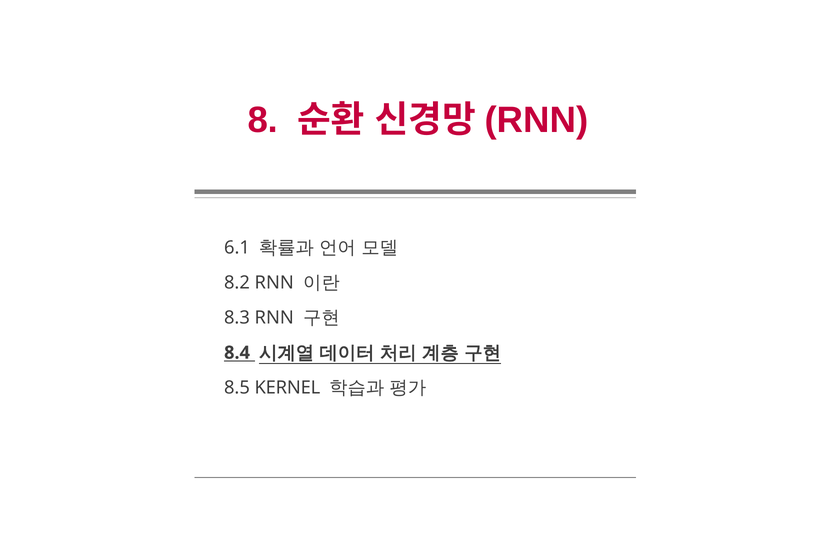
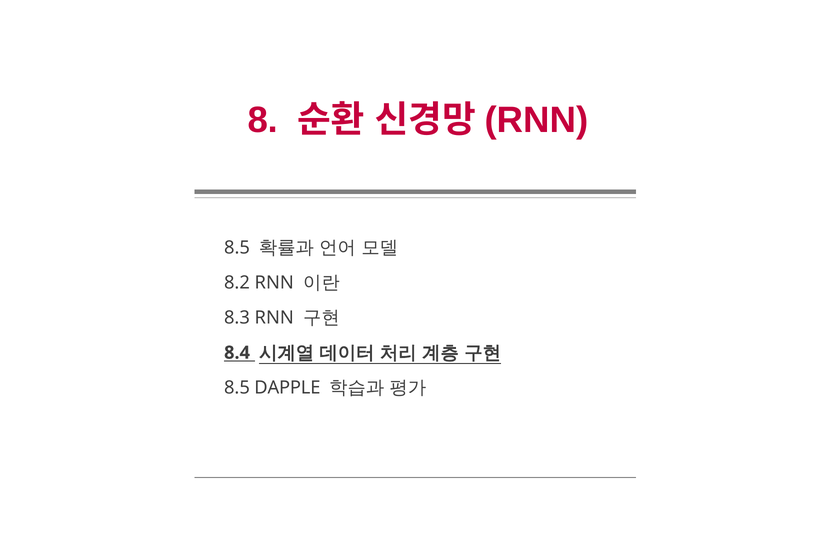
6.1: 6.1 -> 8.5 (237, 247)
KERNEL: KERNEL -> DAPPLE (287, 388)
